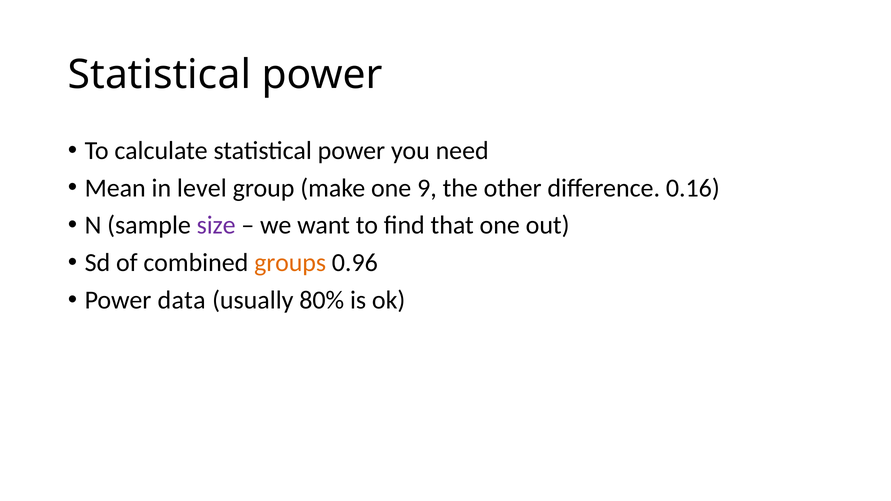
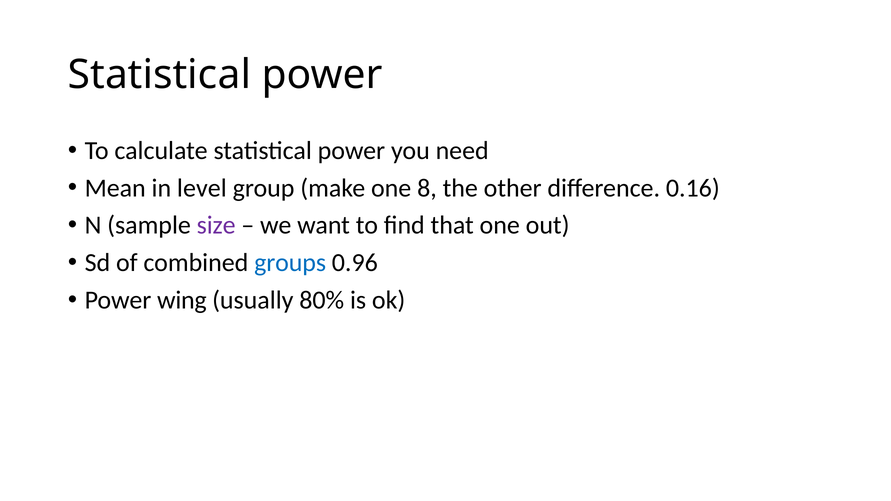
9: 9 -> 8 (427, 188)
groups colour: orange -> blue (290, 263)
data: data -> wing (182, 300)
